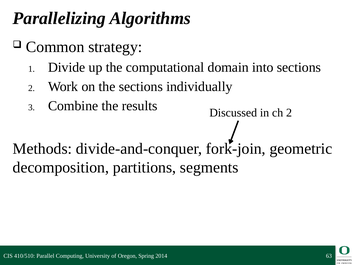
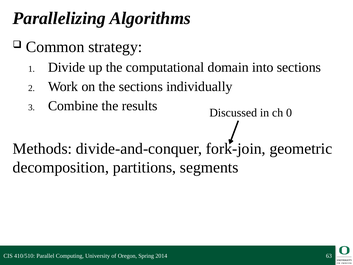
ch 2: 2 -> 0 (289, 113)
